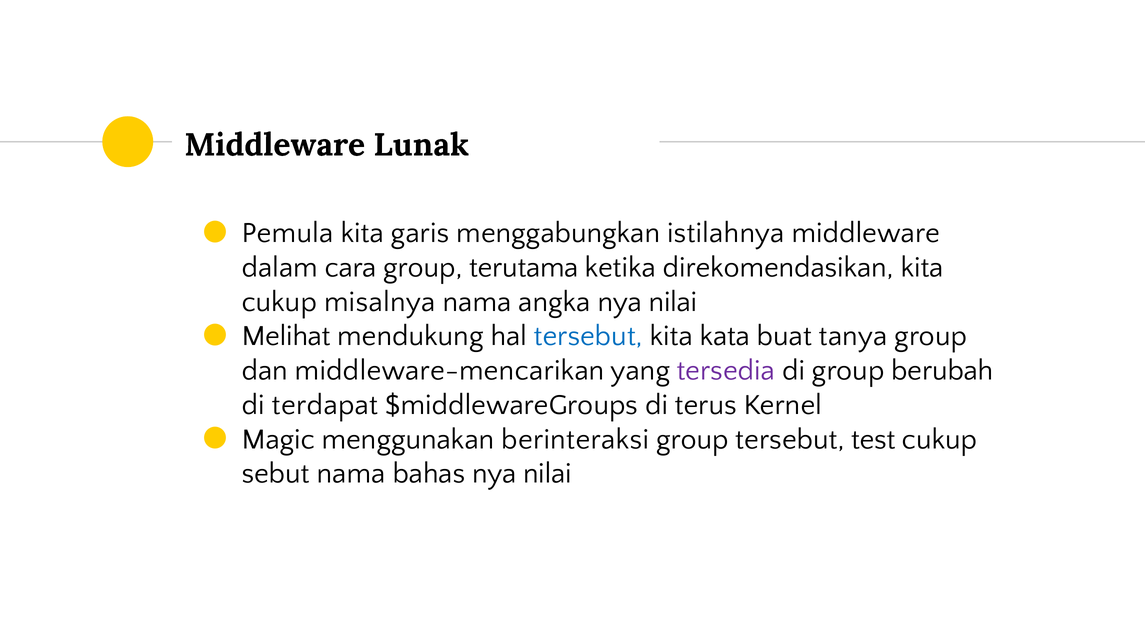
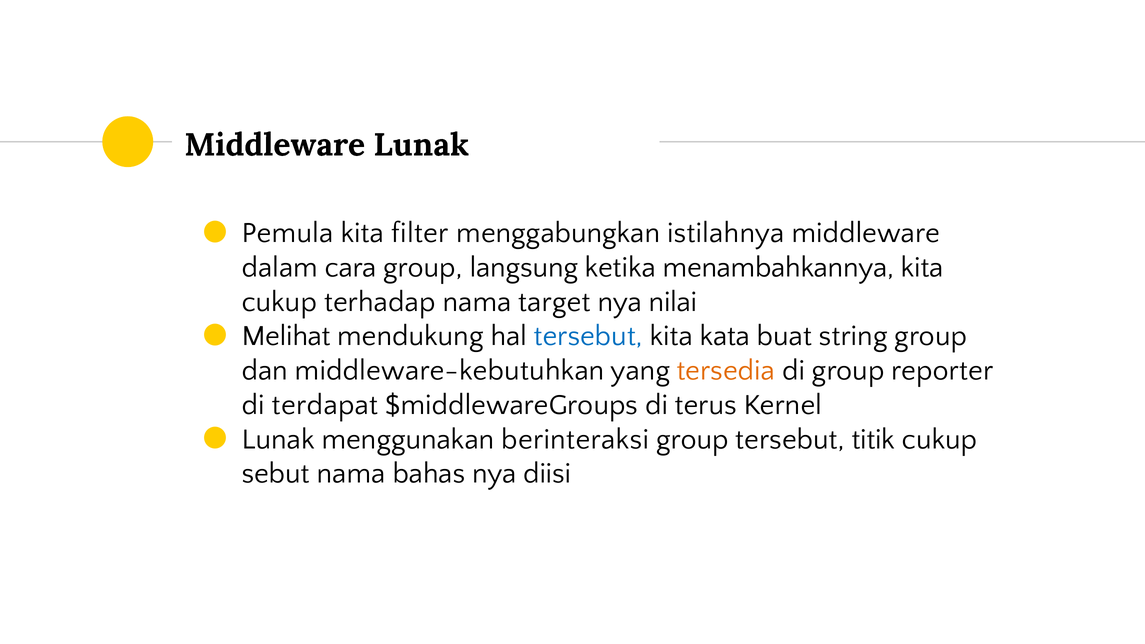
garis: garis -> filter (420, 233)
terutama: terutama -> langsung (524, 267)
direkomendasikan: direkomendasikan -> menambahkannya (778, 267)
misalnya: misalnya -> terhadap (380, 302)
angka: angka -> target (554, 302)
tanya: tanya -> string (853, 336)
middleware-mencarikan: middleware-mencarikan -> middleware-kebutuhkan (450, 370)
tersedia colour: purple -> orange (726, 370)
berubah: berubah -> reporter (942, 370)
Magic: Magic -> Lunak (278, 439)
test: test -> titik (873, 439)
nilai: nilai -> diisi (547, 473)
